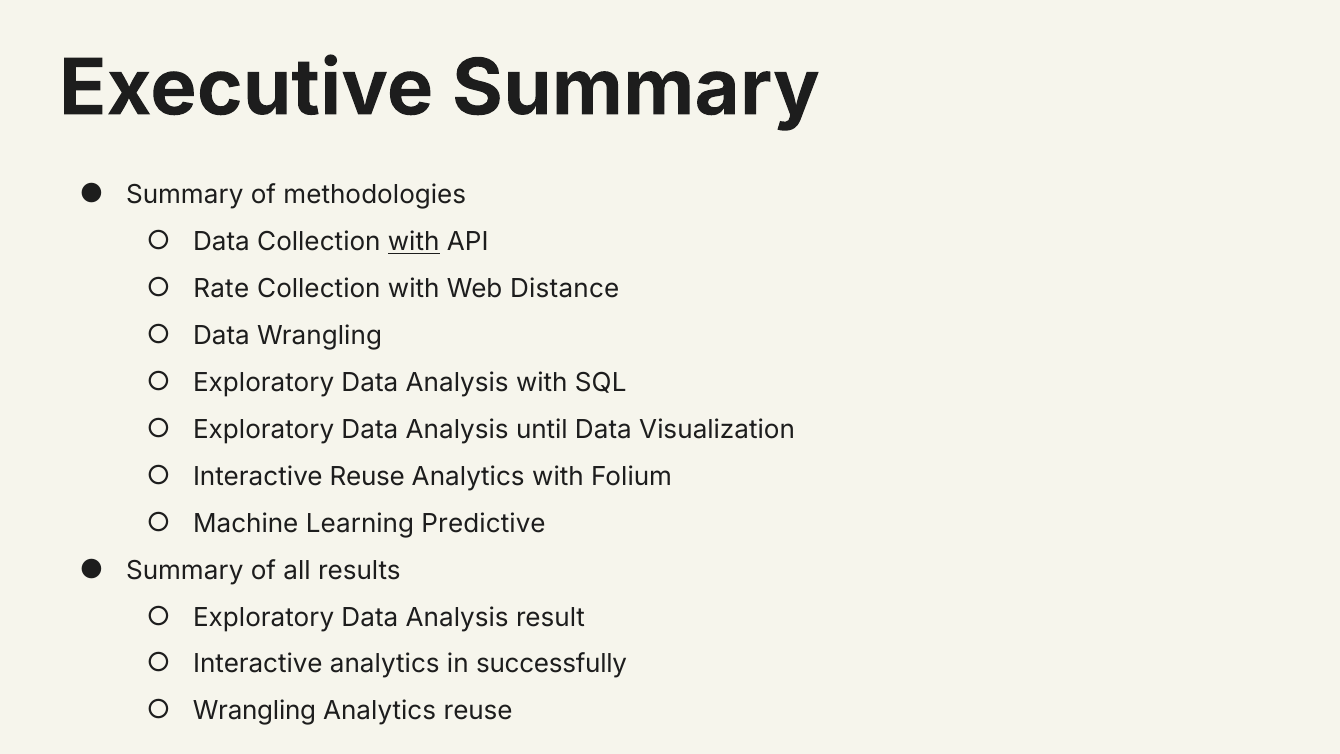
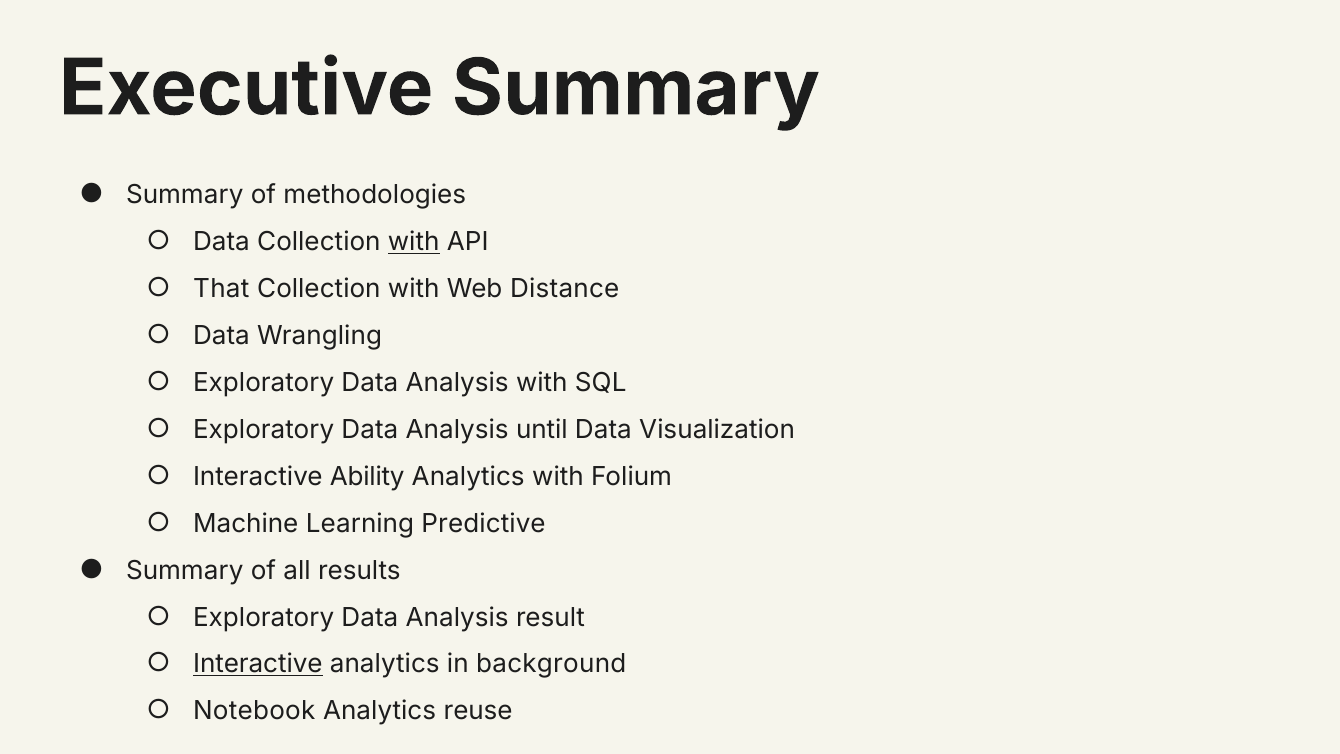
Rate: Rate -> That (221, 289)
Interactive Reuse: Reuse -> Ability (367, 477)
Interactive underline: none -> present (258, 664)
successfully: successfully -> background (551, 664)
Wrangling: Wrangling -> Notebook (254, 711)
